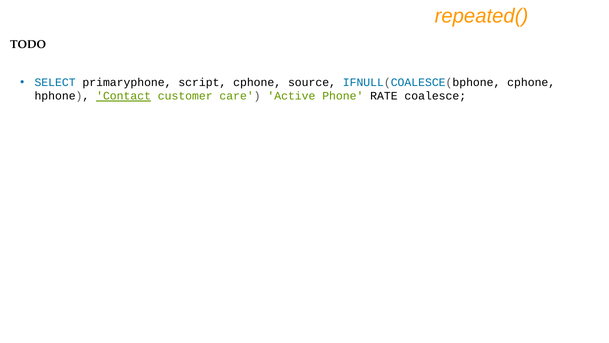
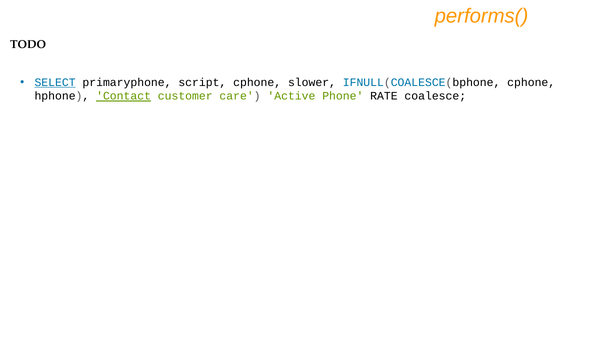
repeated(: repeated( -> performs( (481, 16)
SELECT underline: none -> present (55, 82)
source: source -> slower (312, 82)
